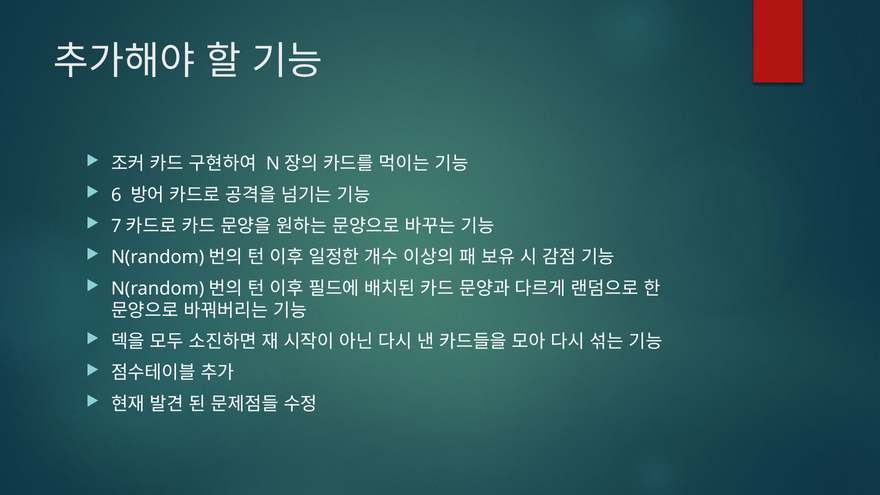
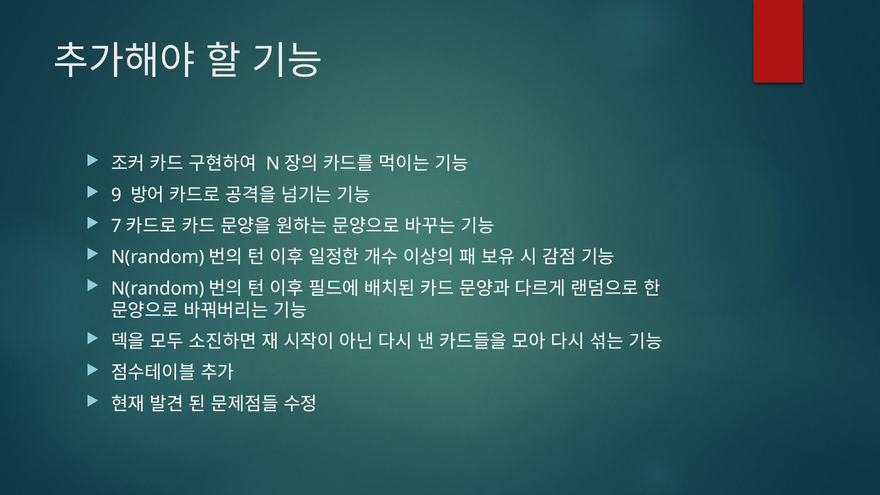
6: 6 -> 9 (116, 195)
